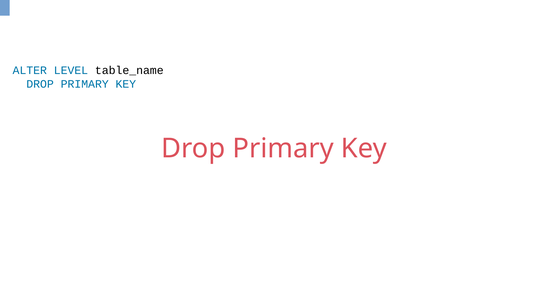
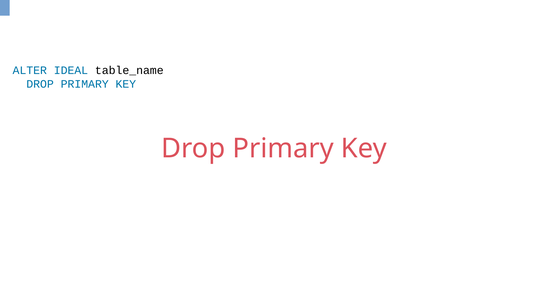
LEVEL: LEVEL -> IDEAL (71, 71)
